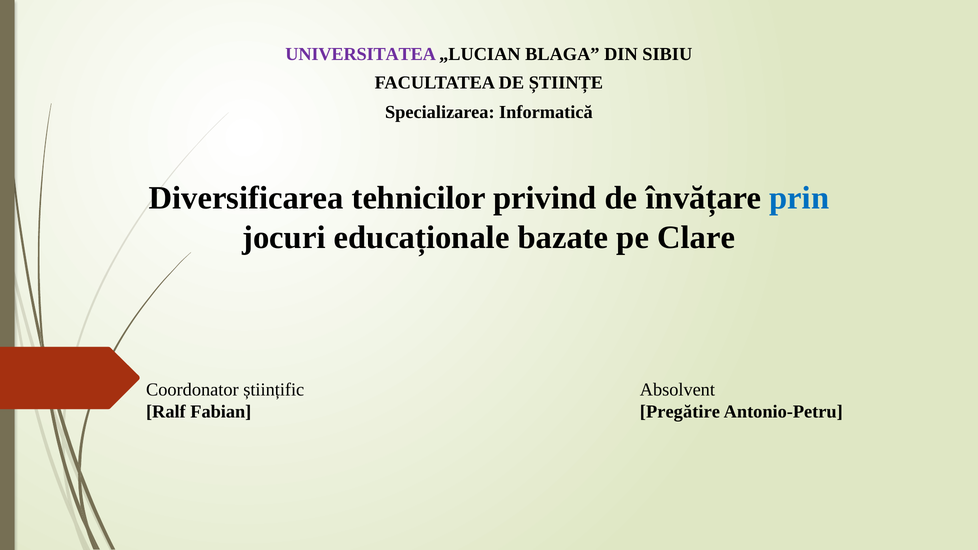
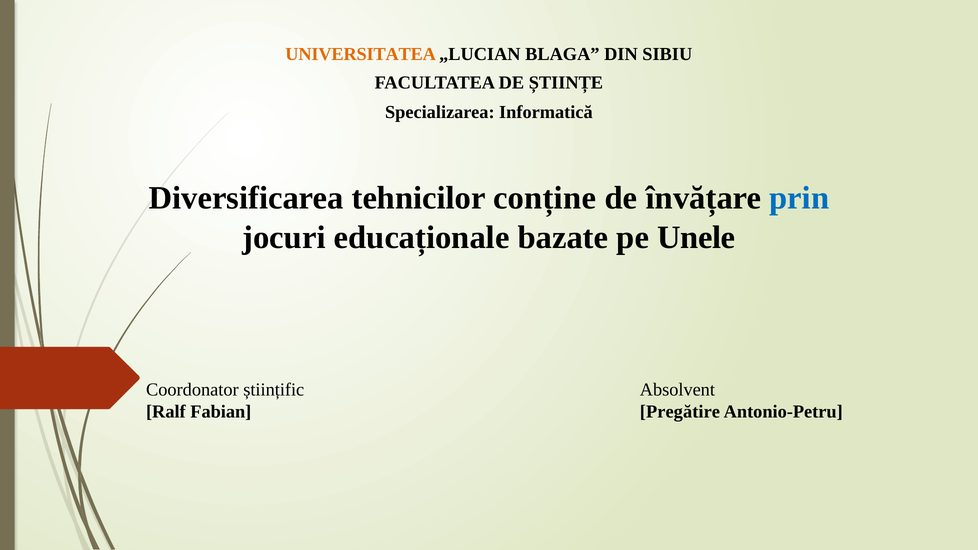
UNIVERSITATEA colour: purple -> orange (361, 54)
privind: privind -> conține (545, 198)
Clare: Clare -> Unele (696, 237)
